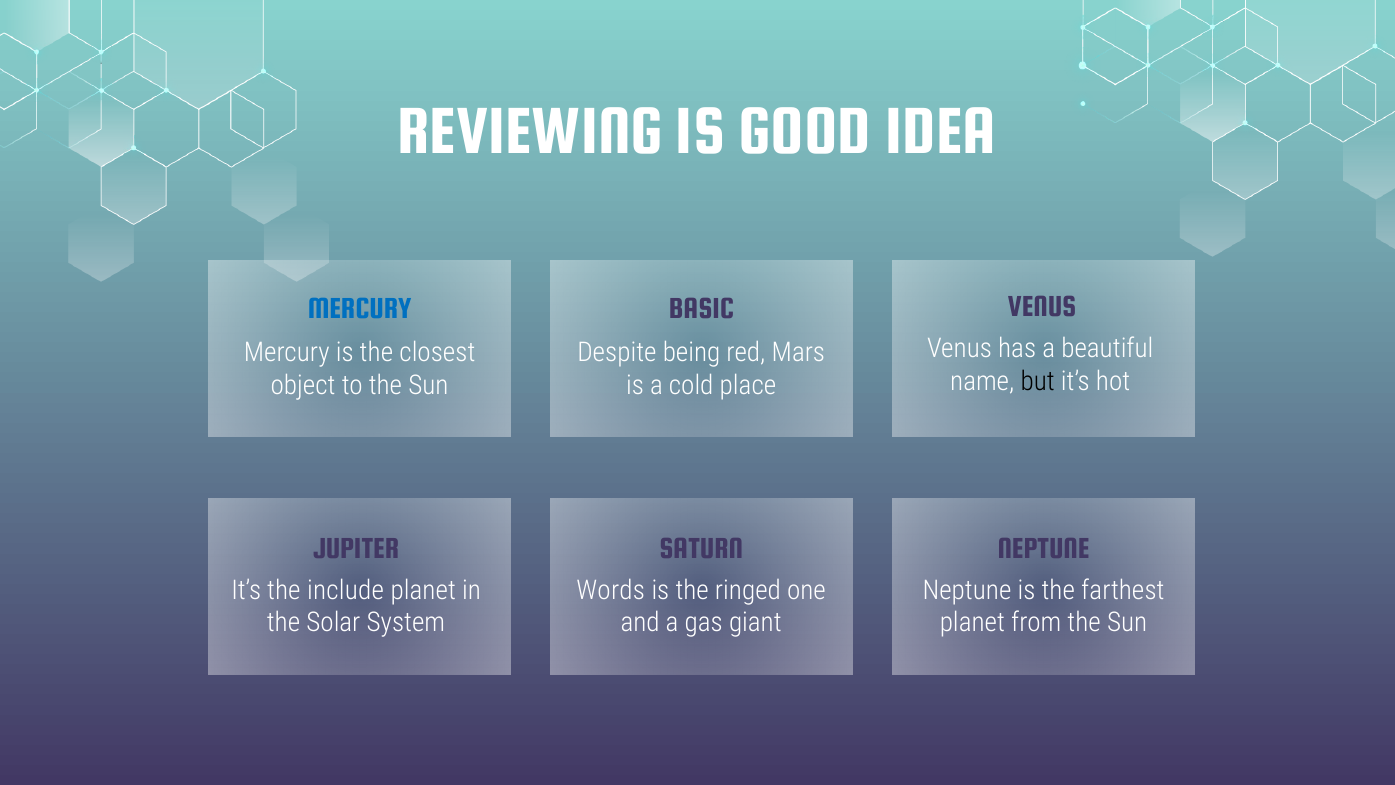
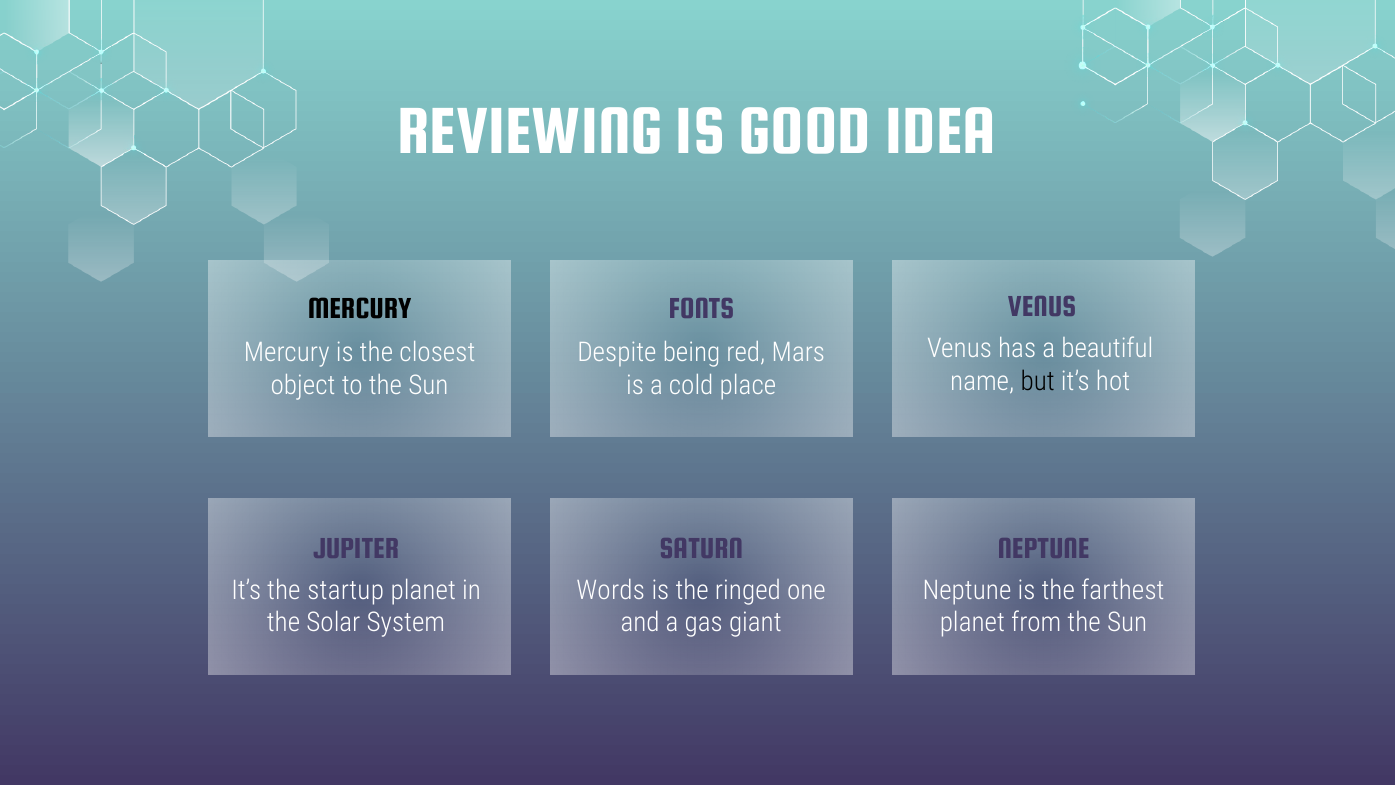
MERCURY colour: blue -> black (360, 308)
BASIC: BASIC -> FONTS (701, 308)
include: include -> startup (346, 590)
